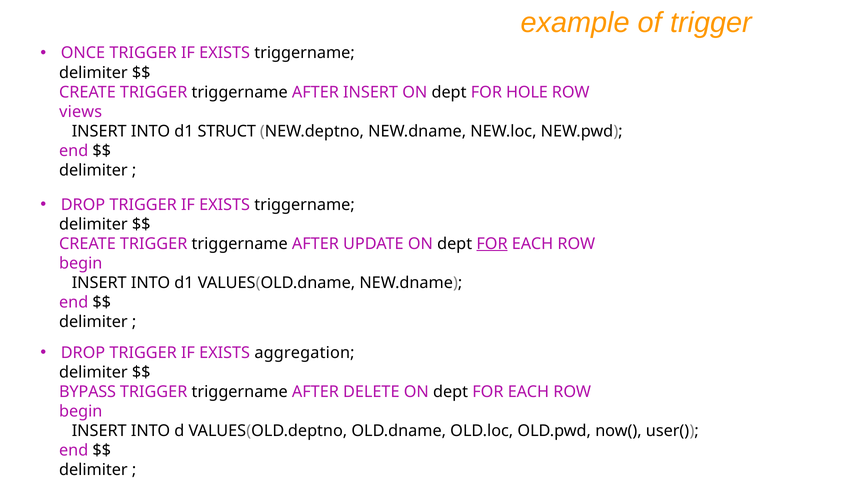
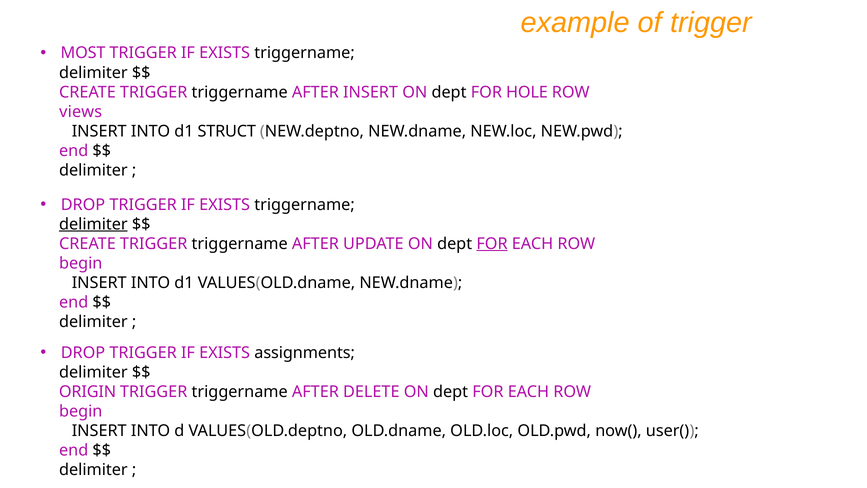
ONCE: ONCE -> MOST (83, 53)
delimiter underline: none -> present (93, 224)
aggregation: aggregation -> assignments (305, 353)
BYPASS: BYPASS -> ORIGIN (88, 392)
